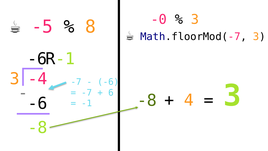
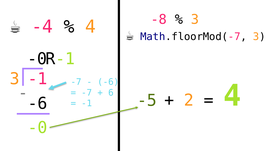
-5: -5 -> -4 (42, 27)
8: 8 -> 4 (91, 27)
-0: -0 -> -8 (159, 19)
-6: -6 -> -0 (37, 59)
-4: -4 -> -1 (37, 79)
4: 4 -> 2 (189, 100)
3: 3 -> 4 (232, 96)
-8: -8 -> -5 (147, 100)
-8: -8 -> -0 (37, 127)
